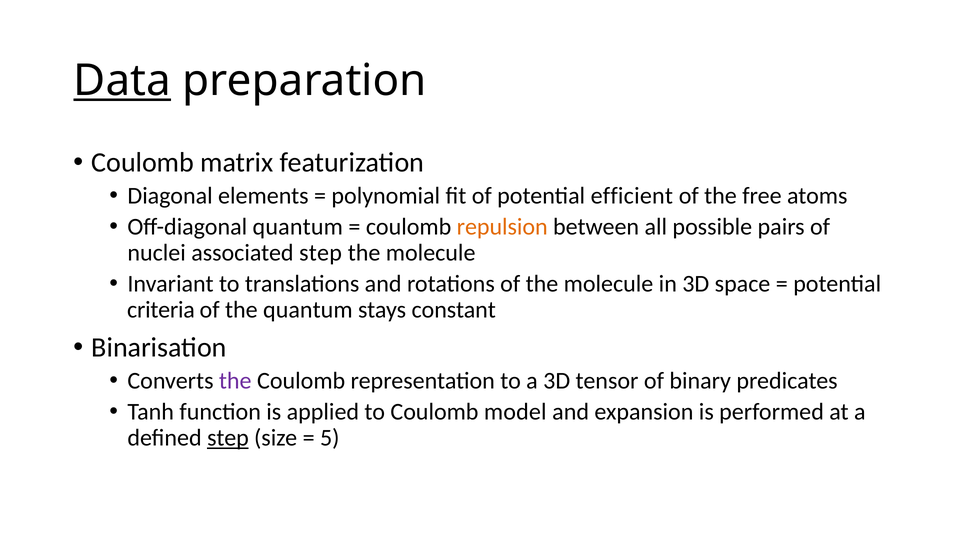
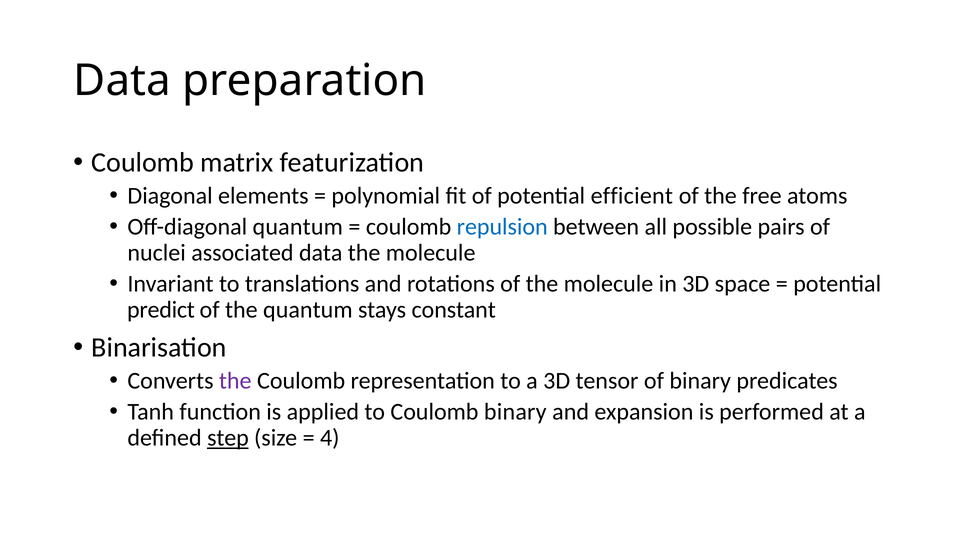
Data underline: present -> none (122, 81)
repulsion colour: orange -> blue (502, 227)
associated step: step -> data (321, 253)
criteria: criteria -> predict (161, 310)
Coulomb model: model -> binary (515, 412)
5: 5 -> 4 (330, 438)
